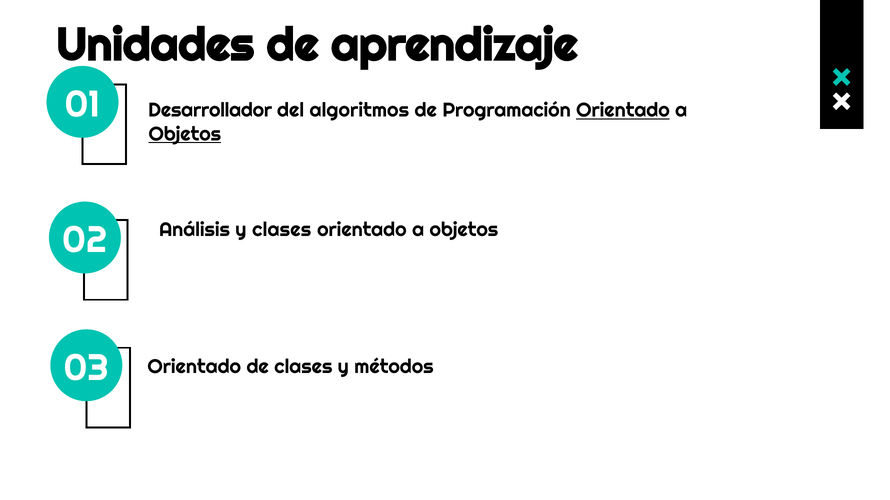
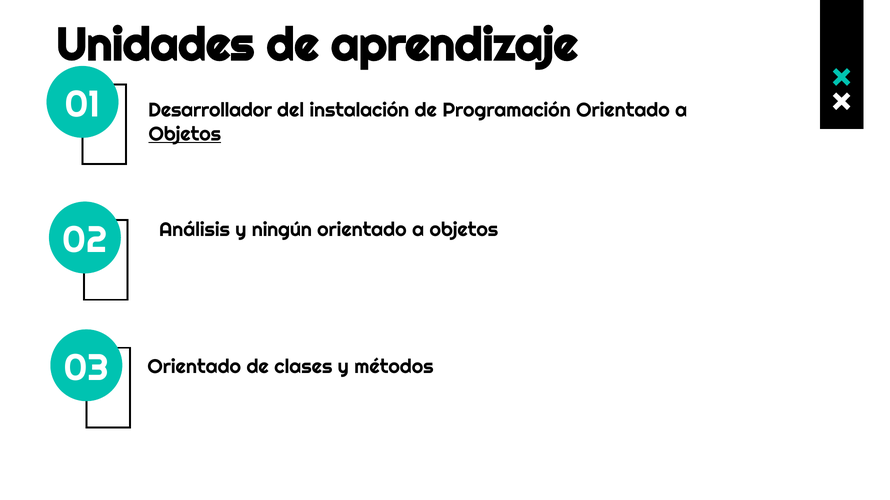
algoritmos: algoritmos -> instalación (359, 111)
Orientado underline: present -> none (623, 111)
y clases: clases -> ningún (282, 230)
